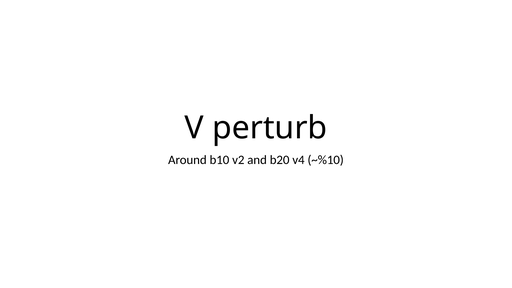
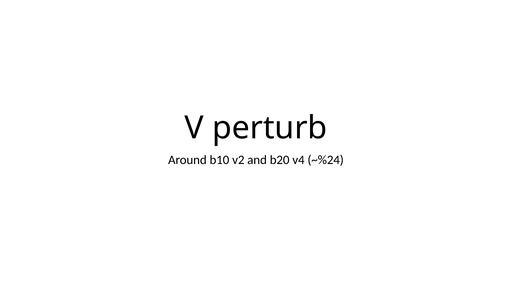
~%10: ~%10 -> ~%24 (326, 160)
